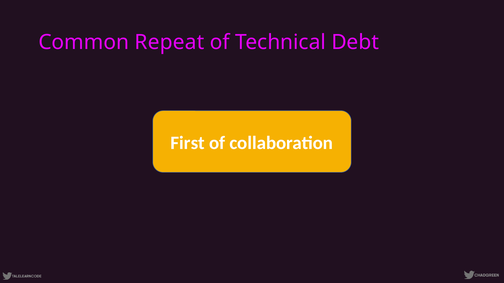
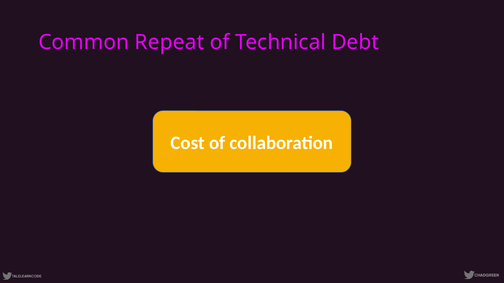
First: First -> Cost (188, 143)
